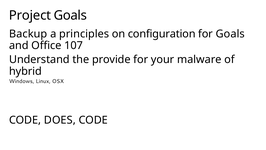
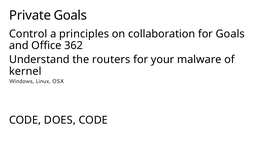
Project: Project -> Private (30, 15)
Backup: Backup -> Control (28, 34)
configuration: configuration -> collaboration (162, 34)
107: 107 -> 362 (74, 45)
provide: provide -> routers (111, 59)
hybrid: hybrid -> kernel (25, 71)
